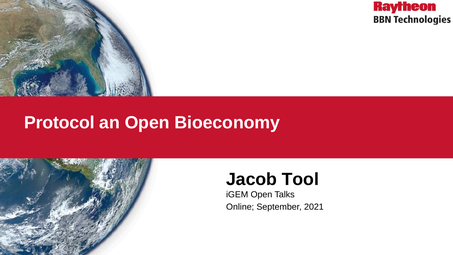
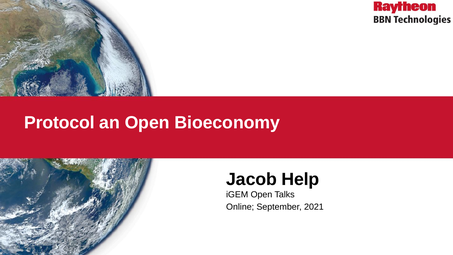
Tool: Tool -> Help (300, 179)
